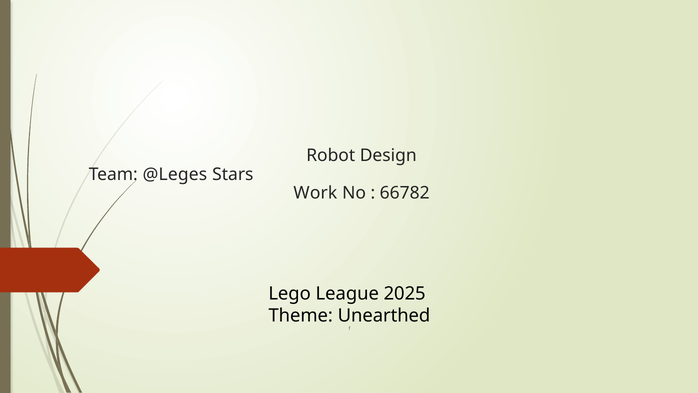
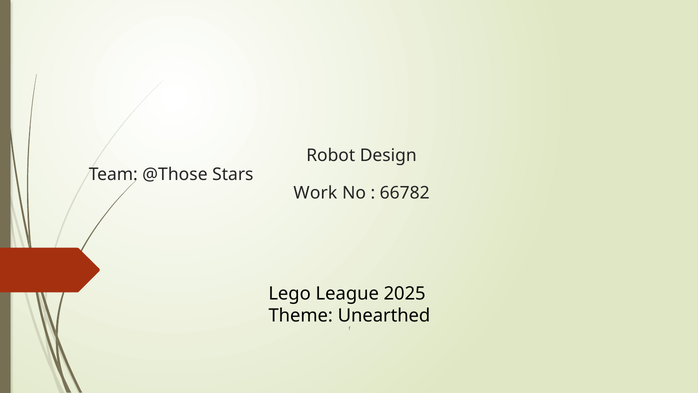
@Leges: @Leges -> @Those (175, 174)
